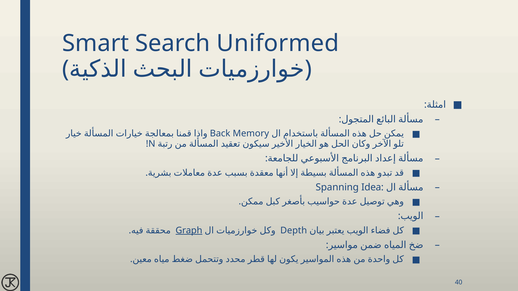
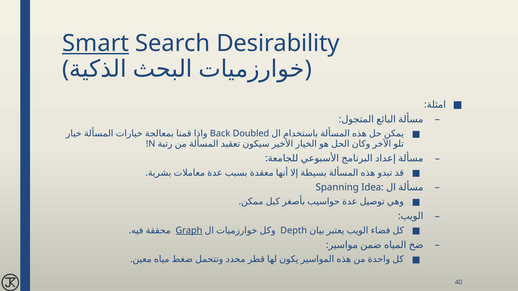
Smart underline: none -> present (96, 44)
Uniformed: Uniformed -> Desirability (278, 44)
Memory: Memory -> Doubled (251, 134)
